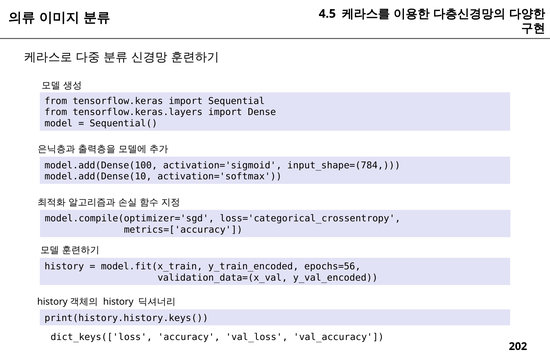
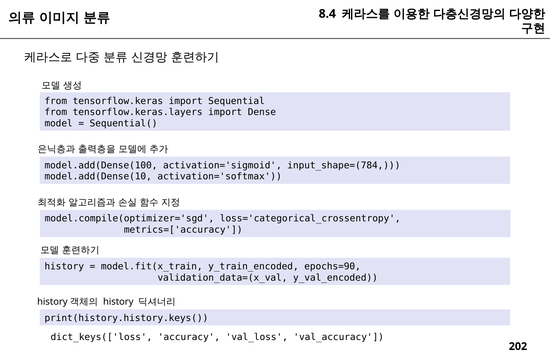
4.5: 4.5 -> 8.4 (327, 14)
epochs=56: epochs=56 -> epochs=90 (333, 267)
